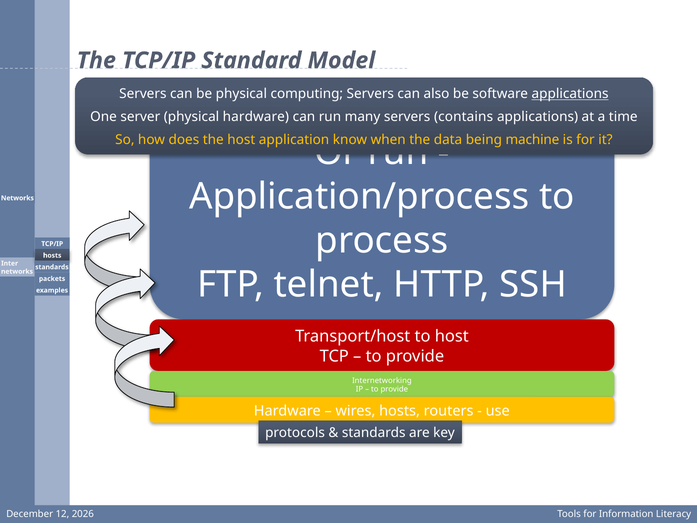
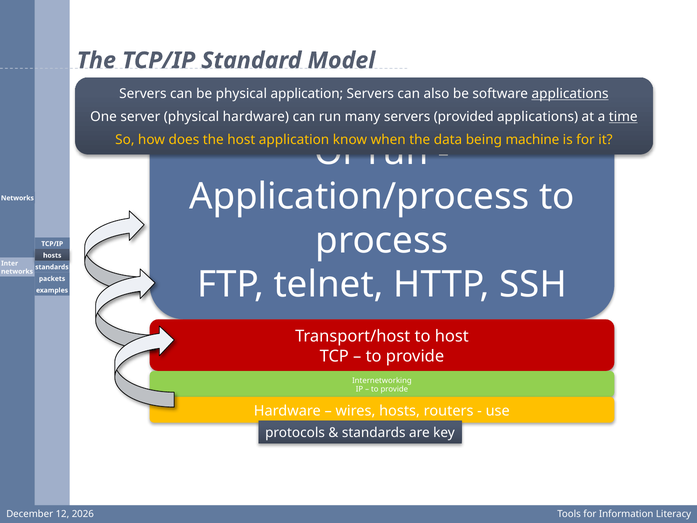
physical computing: computing -> application (307, 94)
contains: contains -> provided (464, 117)
time underline: none -> present (623, 117)
